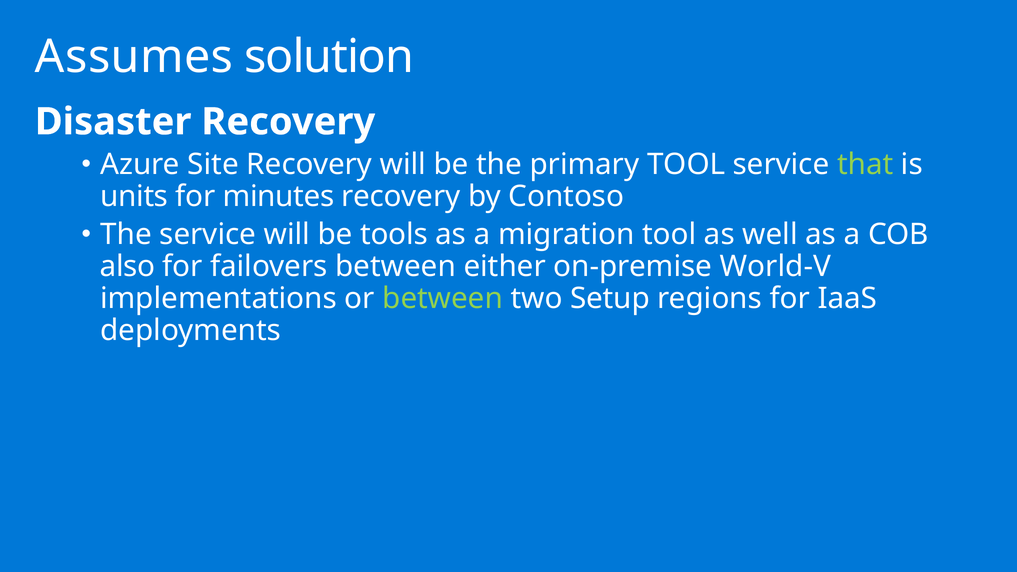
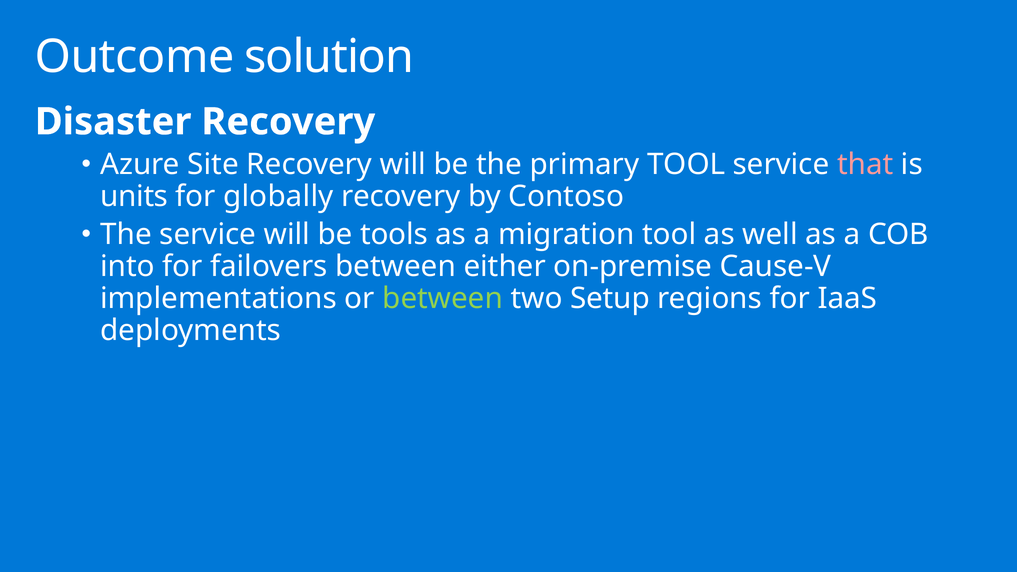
Assumes: Assumes -> Outcome (135, 57)
that colour: light green -> pink (865, 164)
minutes: minutes -> globally (278, 196)
also: also -> into (127, 267)
World-V: World-V -> Cause-V (776, 267)
